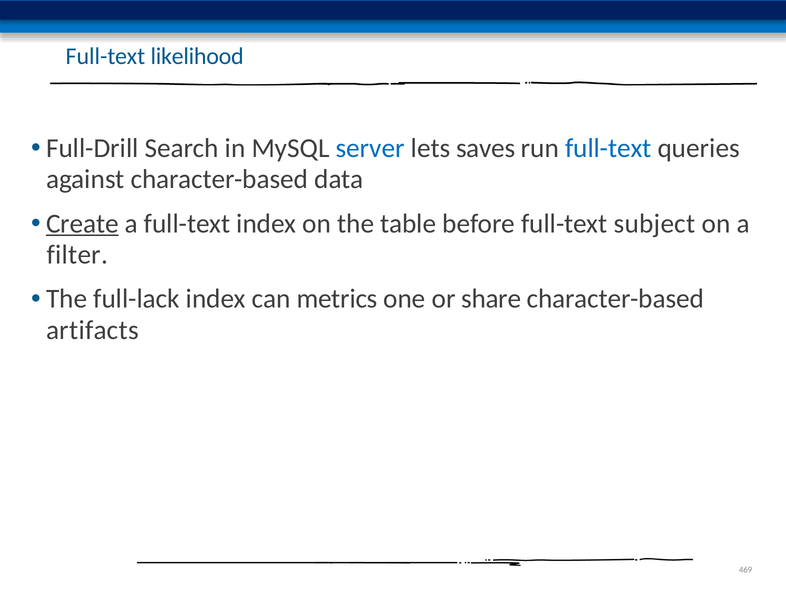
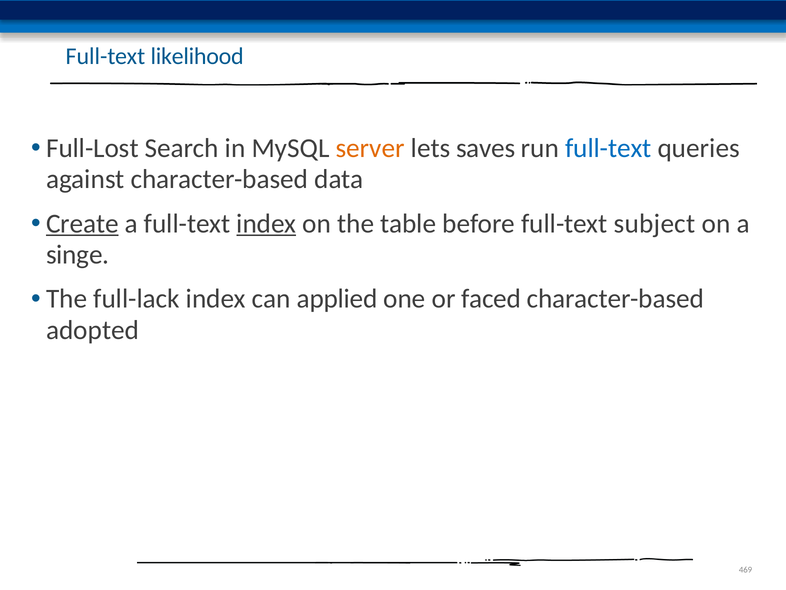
Full-Drill: Full-Drill -> Full-Lost (92, 148)
server colour: blue -> orange (370, 148)
index underline: none -> present (266, 223)
filter: filter -> singe (78, 255)
metrics: metrics -> applied (337, 299)
share: share -> faced (491, 299)
artifacts: artifacts -> adopted (93, 330)
